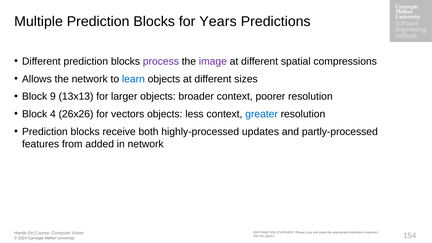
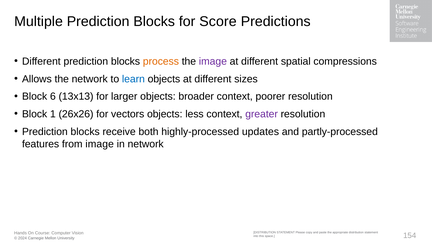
Years: Years -> Score (218, 21)
process colour: purple -> orange (161, 61)
9: 9 -> 6 (53, 97)
4: 4 -> 1 (53, 114)
greater colour: blue -> purple (262, 114)
from added: added -> image (100, 144)
